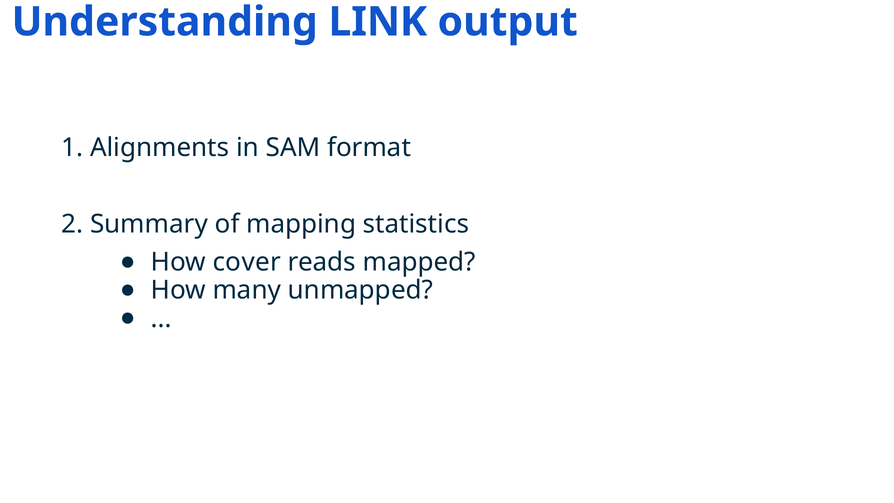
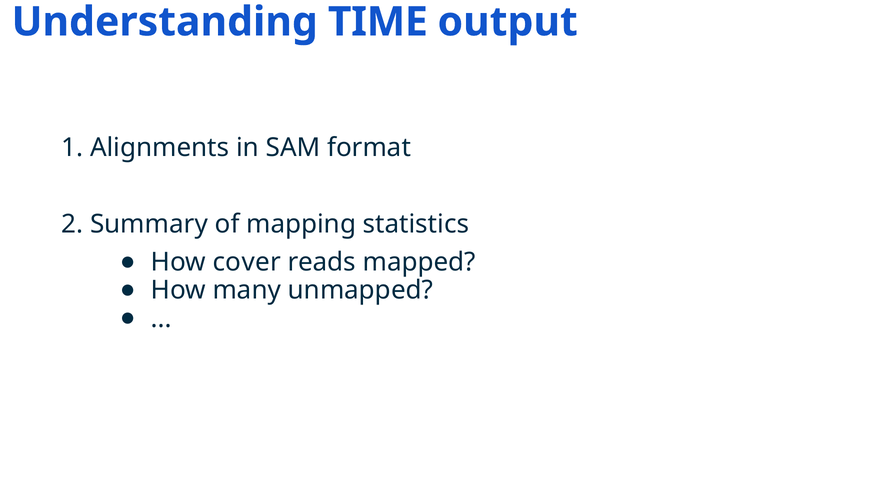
LINK: LINK -> TIME (378, 22)
